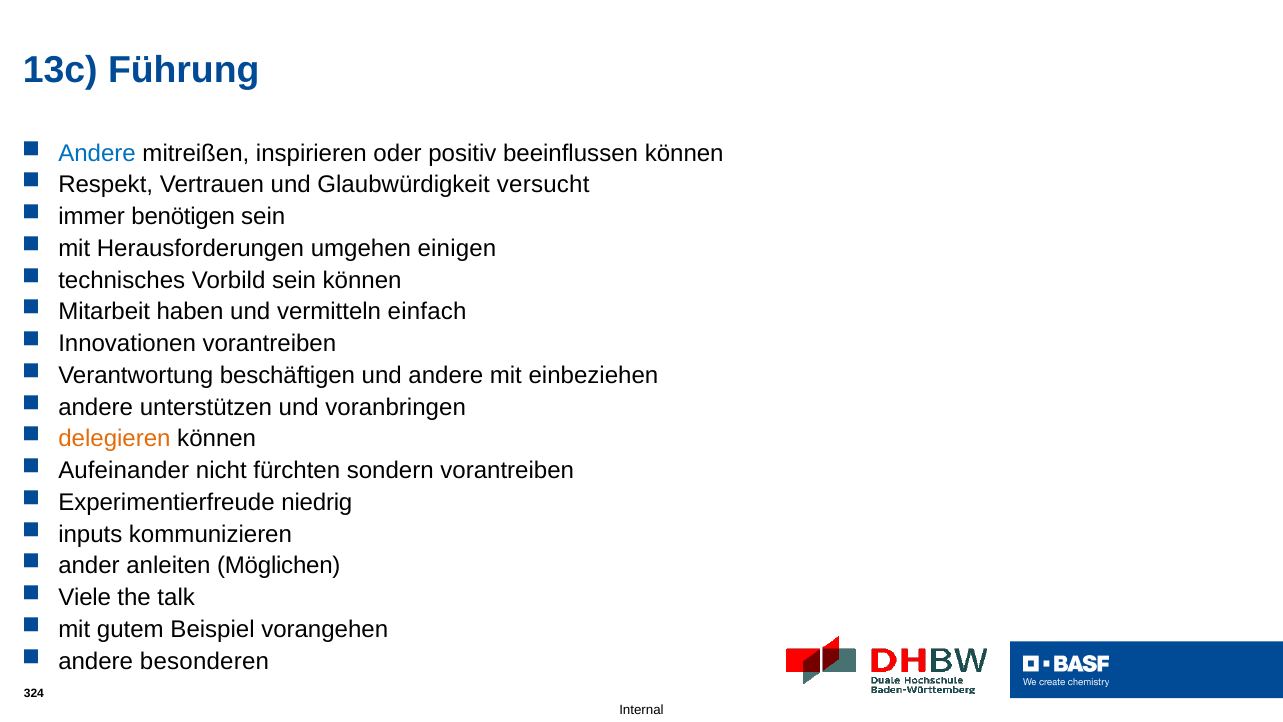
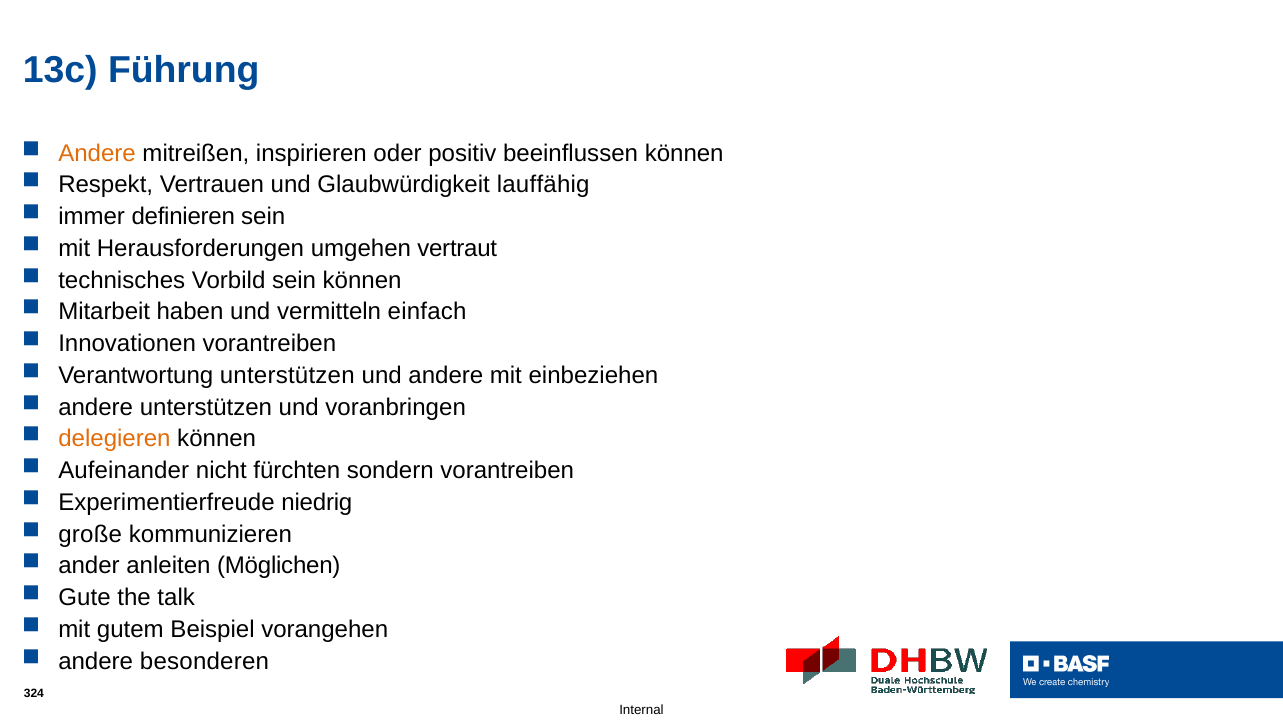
Andere colour: blue -> orange (97, 153)
versucht: versucht -> lauffähig (543, 185)
benötigen: benötigen -> definieren (183, 217)
einigen: einigen -> vertraut (457, 248)
Verantwortung beschäftigen: beschäftigen -> unterstützen (287, 375)
inputs: inputs -> große (90, 534)
Viele: Viele -> Gute (84, 598)
